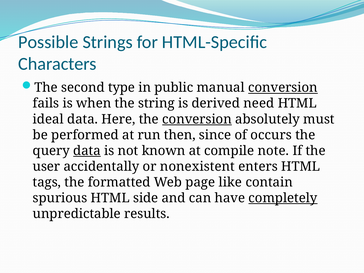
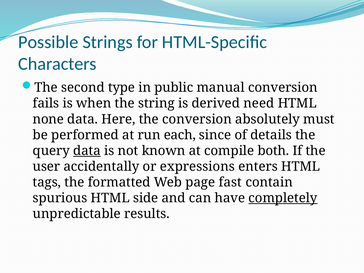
conversion underline: present -> none (283, 88)
ideal: ideal -> none (48, 119)
conversion underline: present -> none (197, 119)
then: then -> each (180, 135)
occurs: occurs -> details (271, 135)
note: note -> both (273, 151)
nonexistent: nonexistent -> expressions (197, 166)
like: like -> fast (230, 182)
